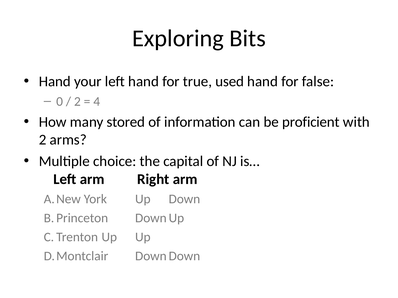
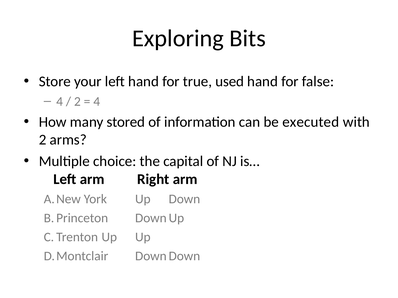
Hand: Hand -> Store (55, 82)
0: 0 -> 4 (60, 102)
proficient: proficient -> executed (311, 122)
